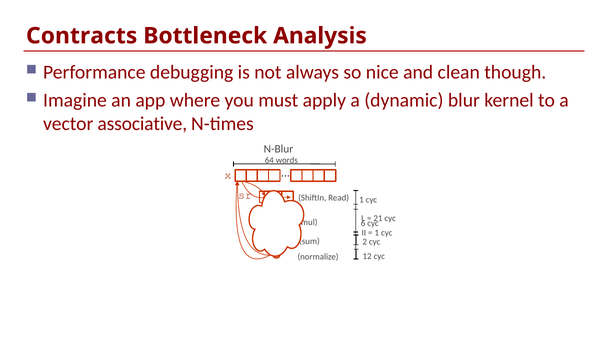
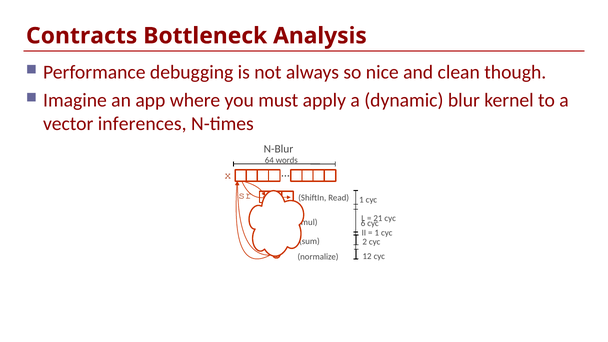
associative: associative -> inferences (142, 124)
